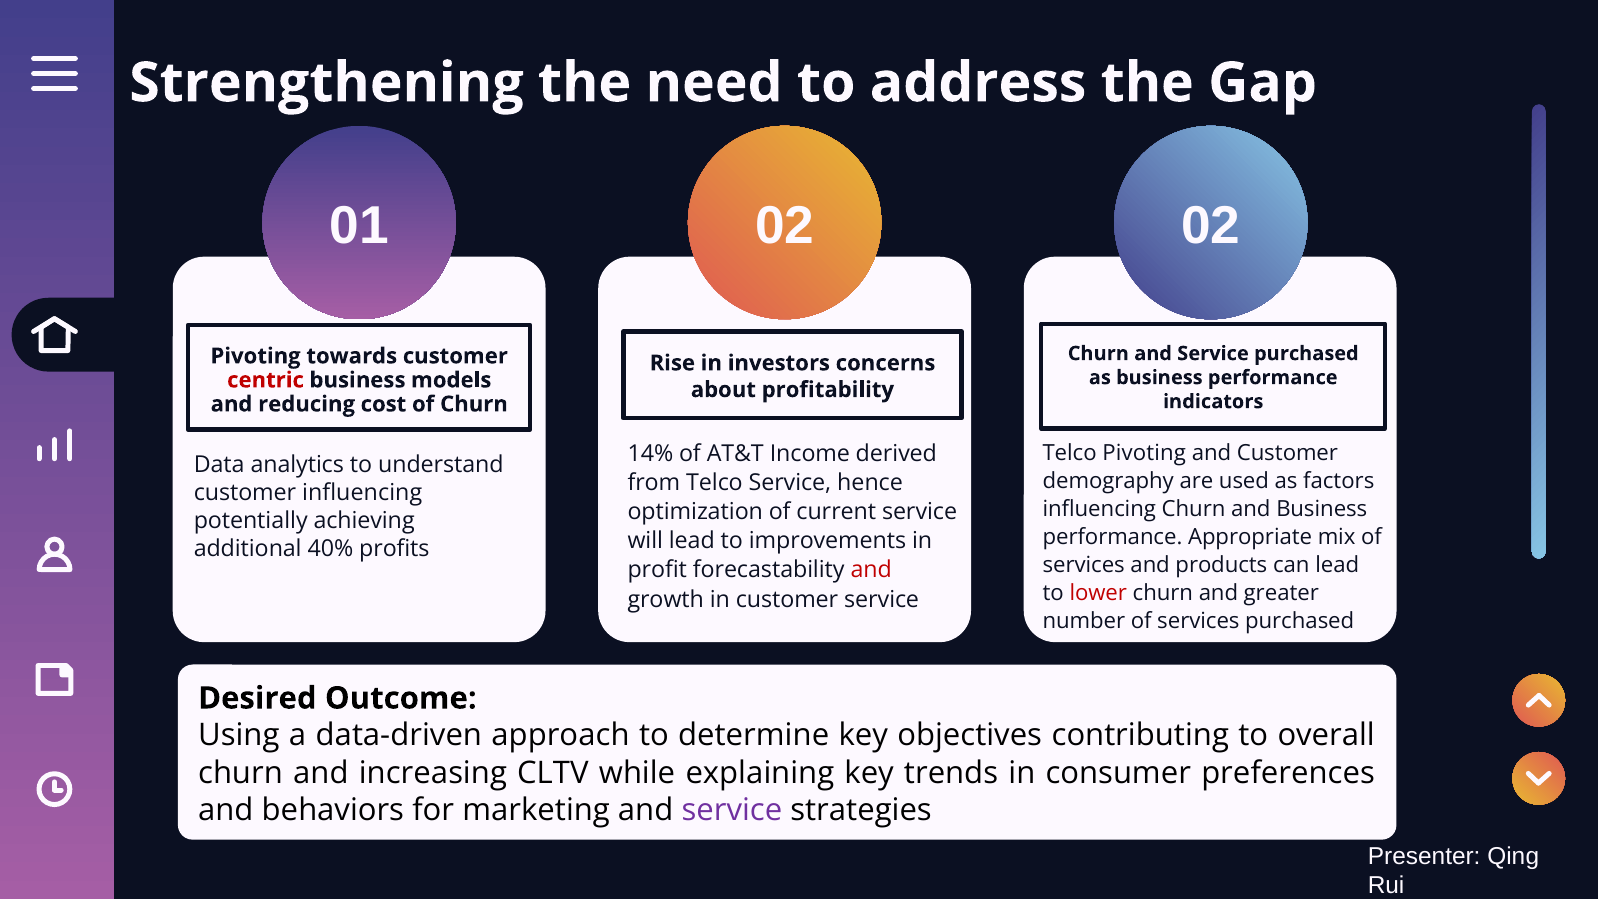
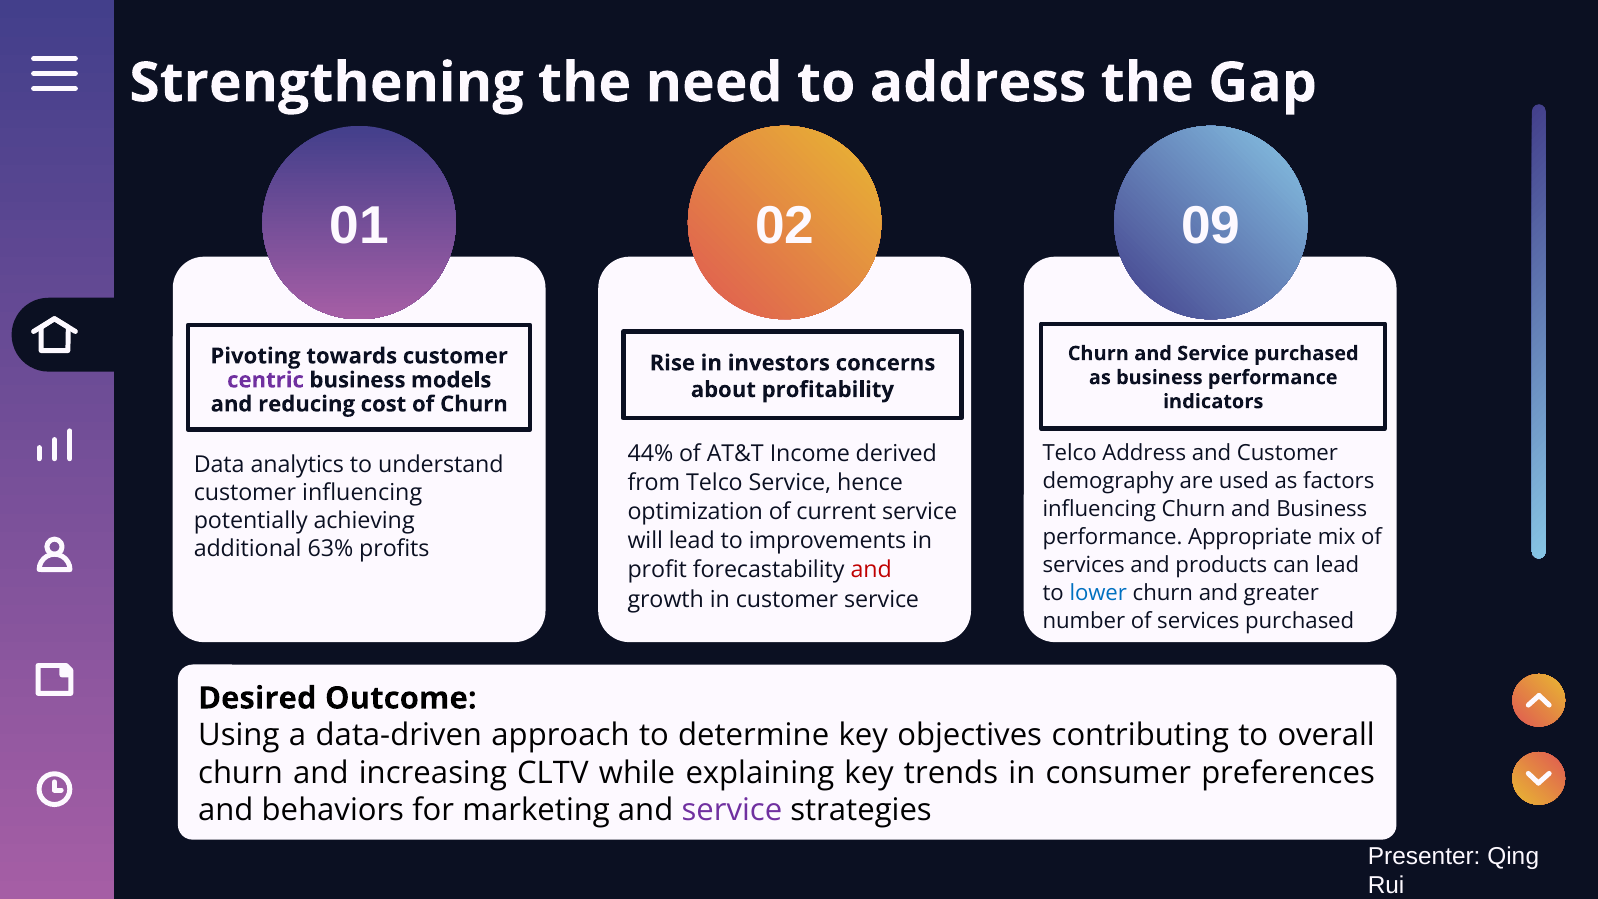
02 02: 02 -> 09 (1211, 226)
centric colour: red -> purple (265, 380)
Telco Pivoting: Pivoting -> Address (1144, 453)
14%: 14% -> 44% (650, 453)
40%: 40% -> 63% (330, 549)
lower colour: red -> blue (1098, 593)
